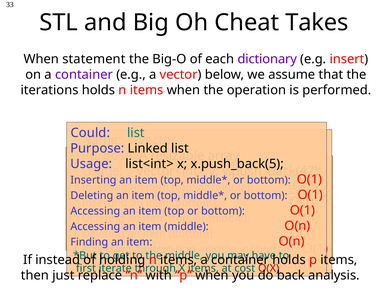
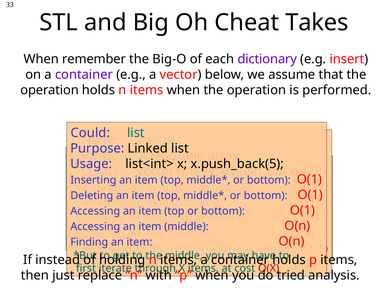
statement: statement -> remember (94, 59)
iterations: iterations -> operation (50, 90)
back: back -> tried (291, 275)
